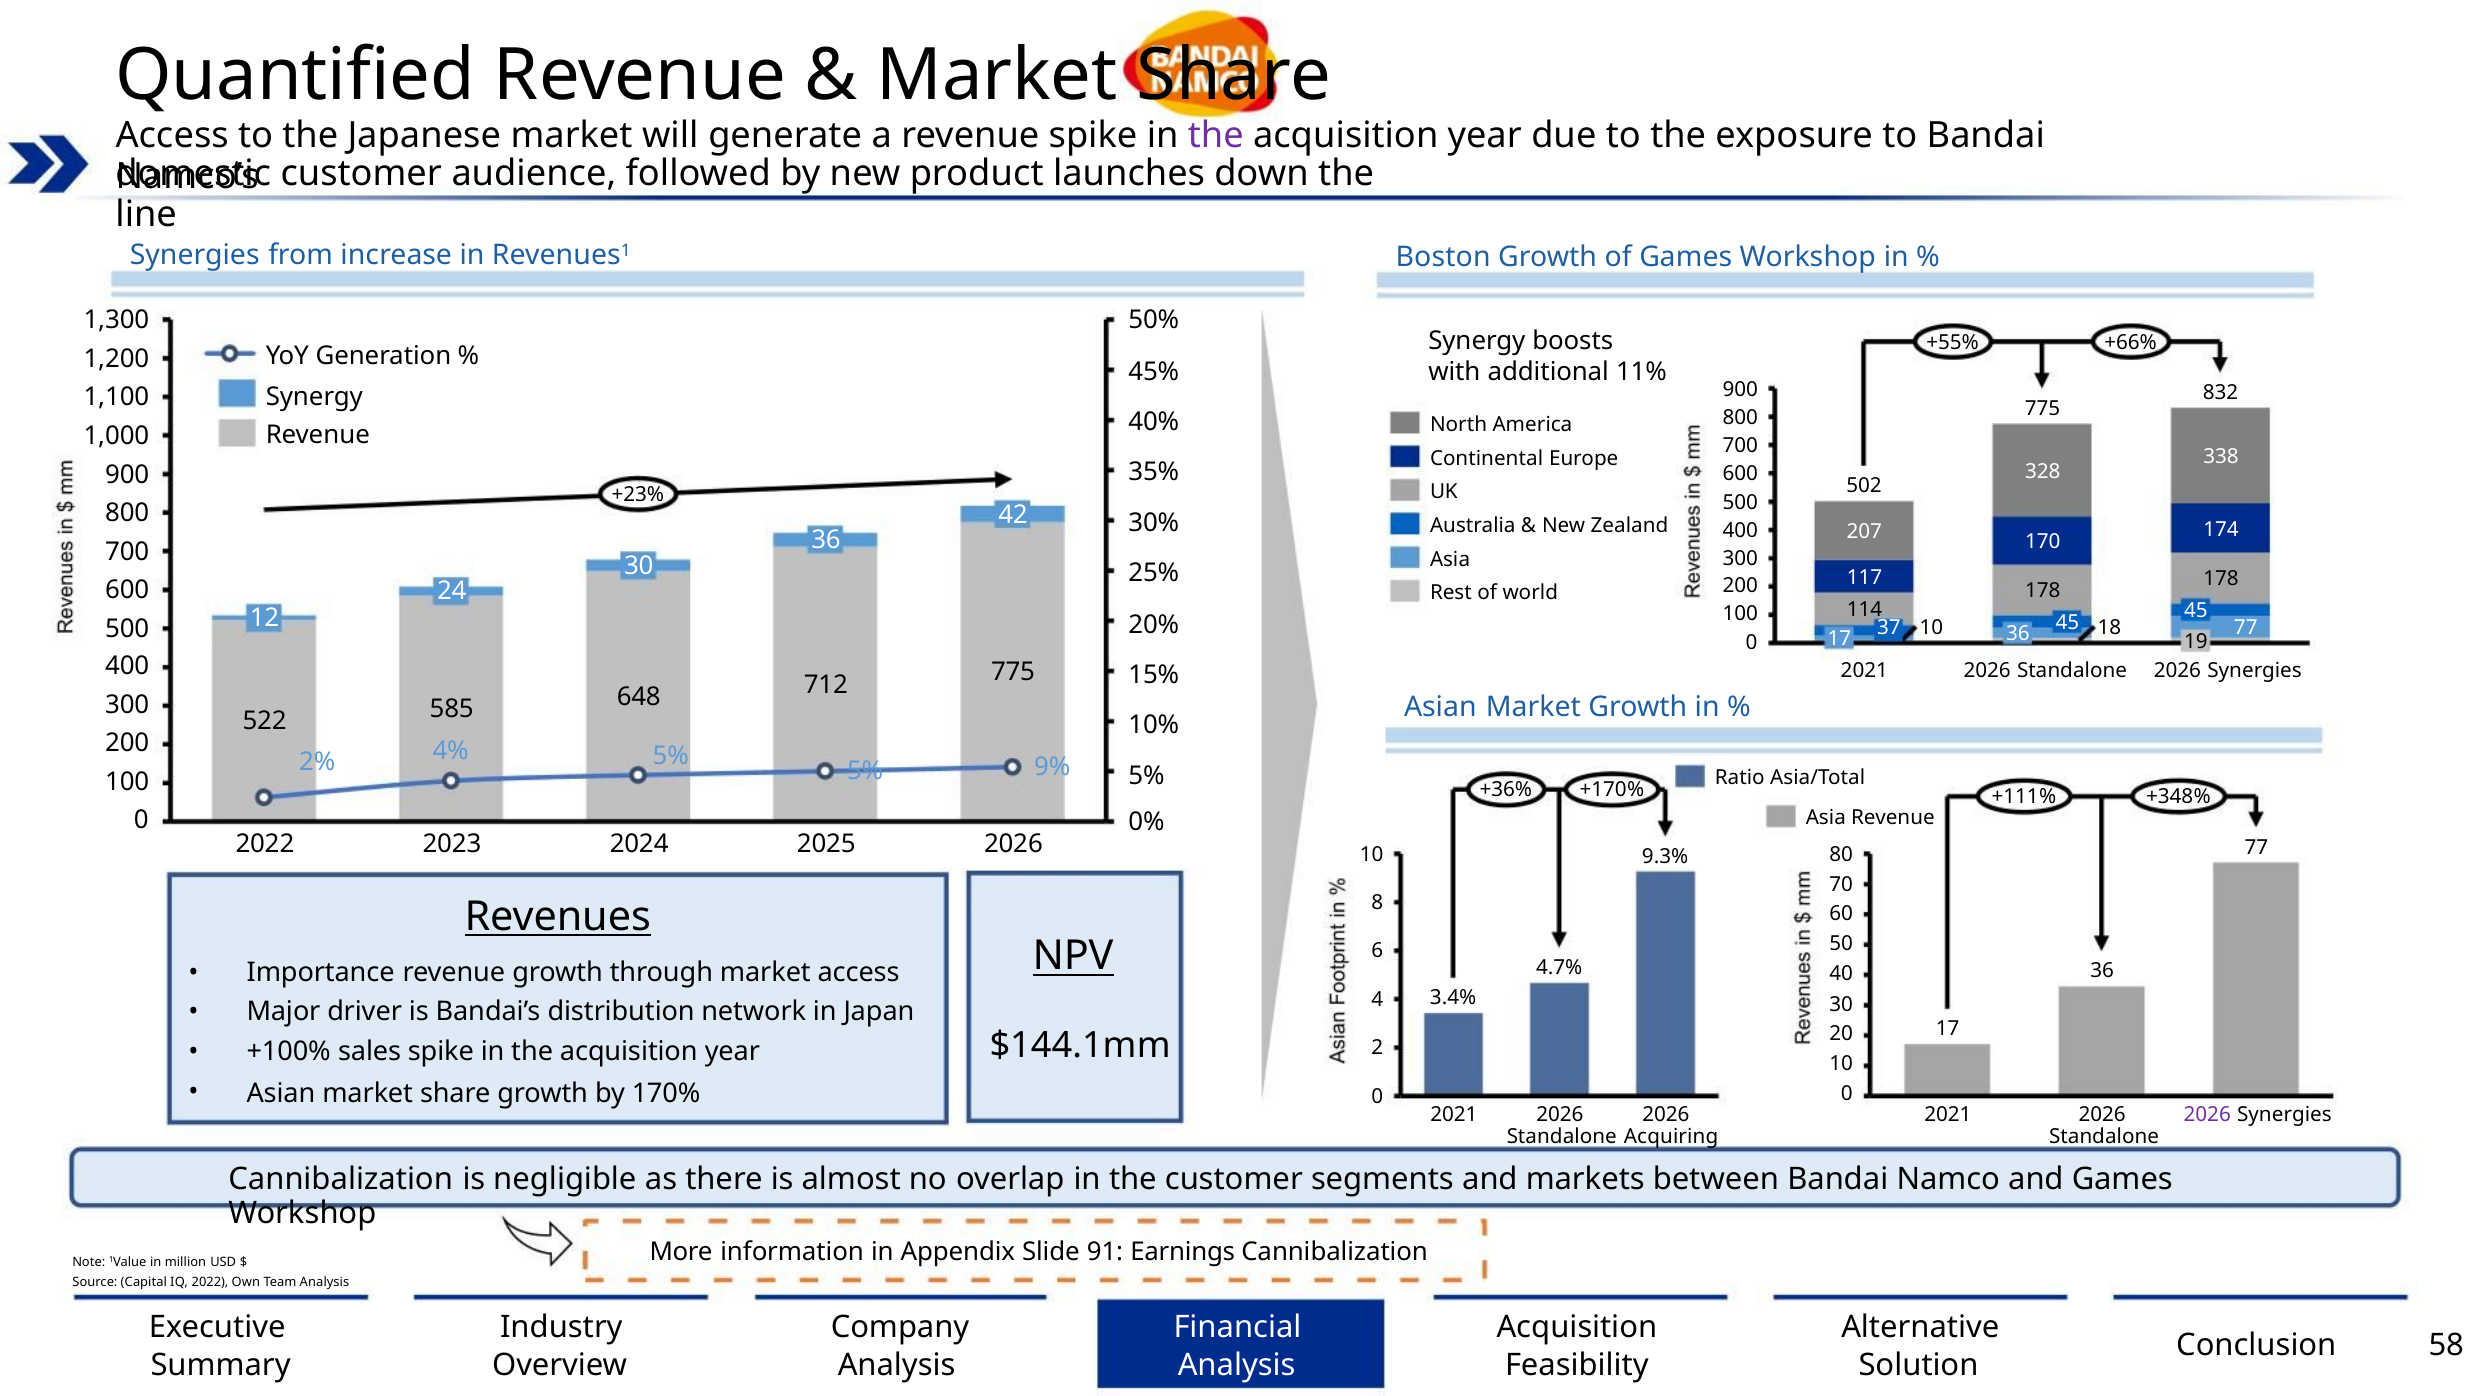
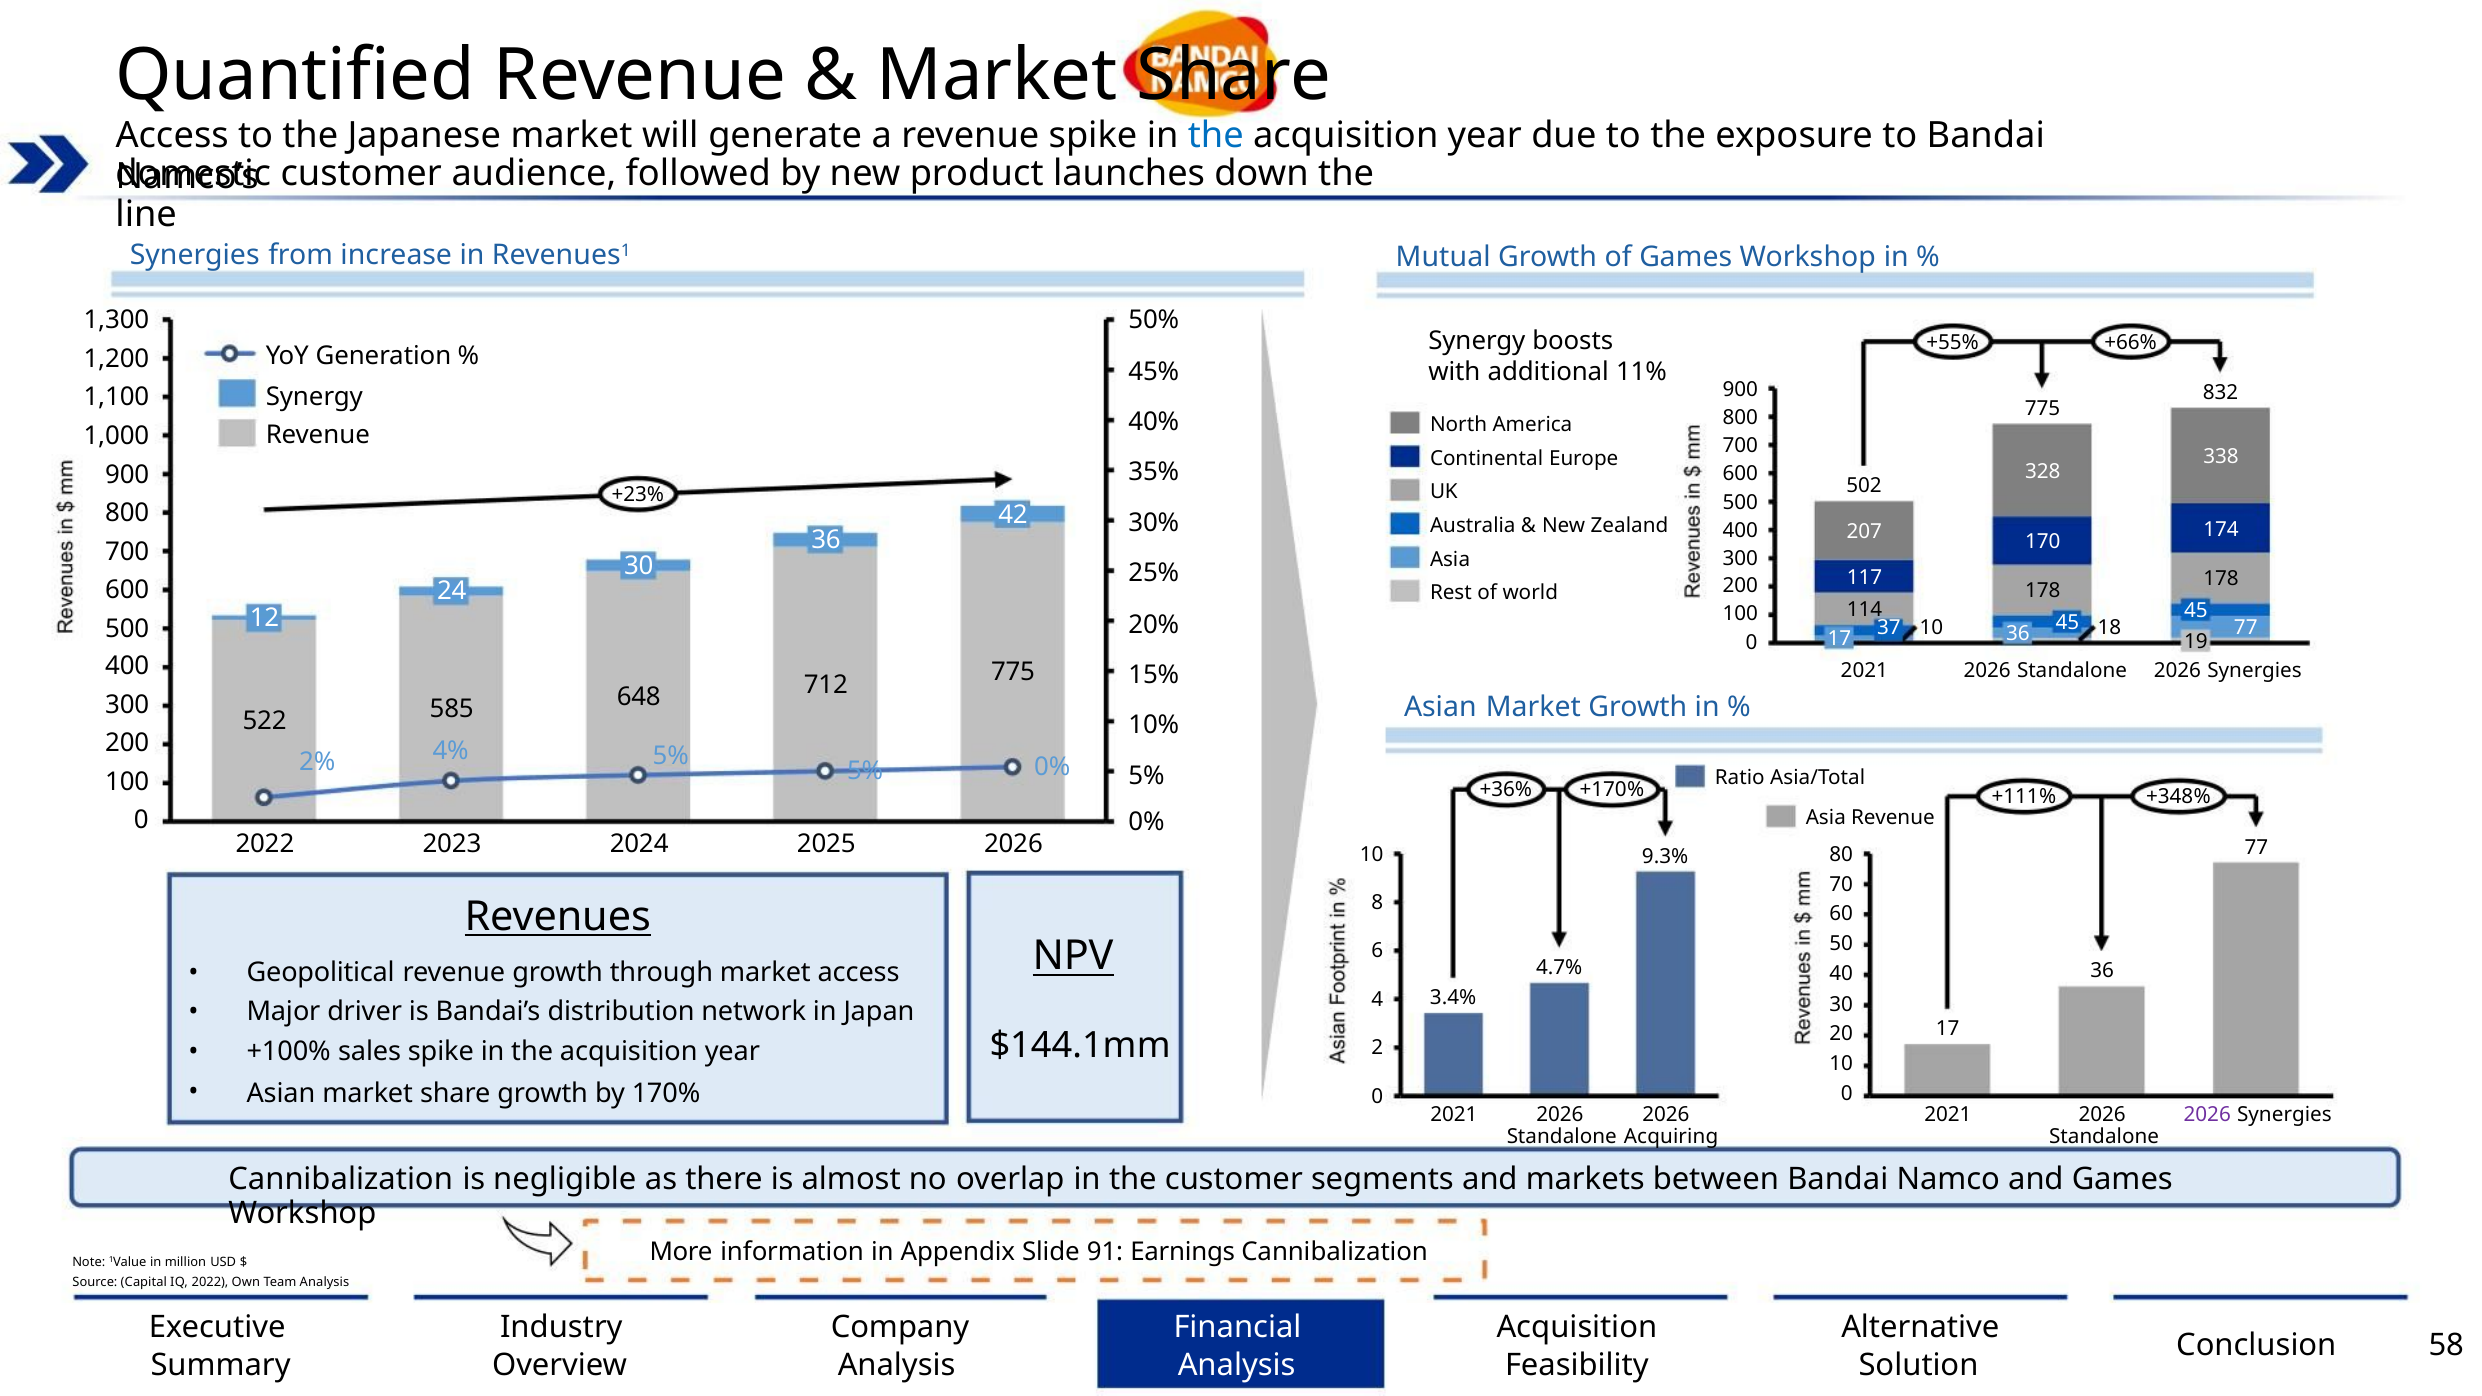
the colour: purple -> blue (1216, 136)
Boston: Boston -> Mutual (1443, 257)
2% 9%: 9% -> 0% (1052, 767)
Importance: Importance -> Geopolitical (321, 972)
